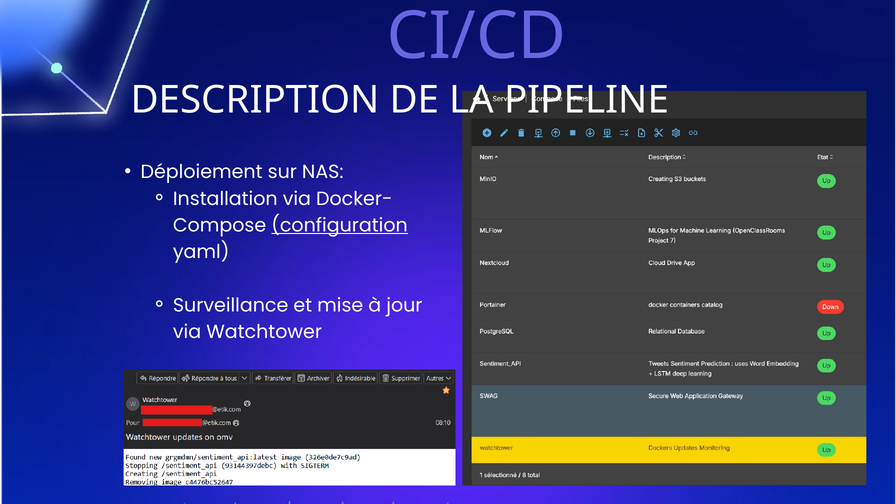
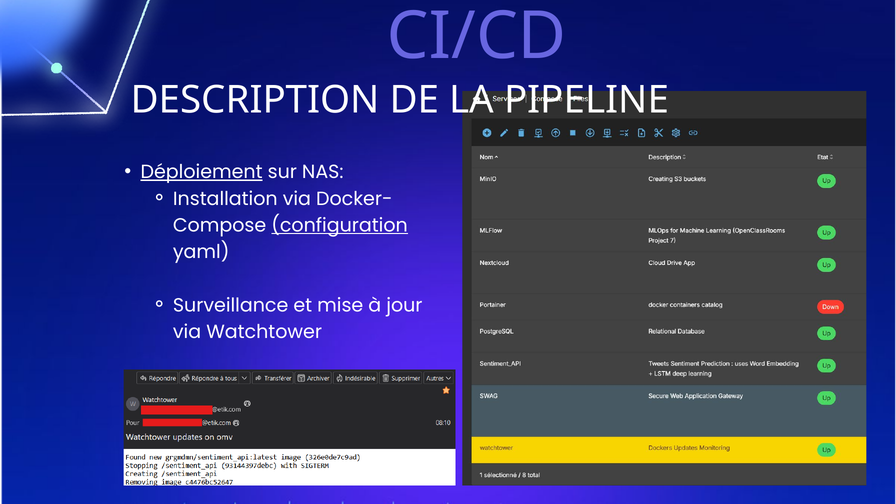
Déploiement underline: none -> present (202, 172)
